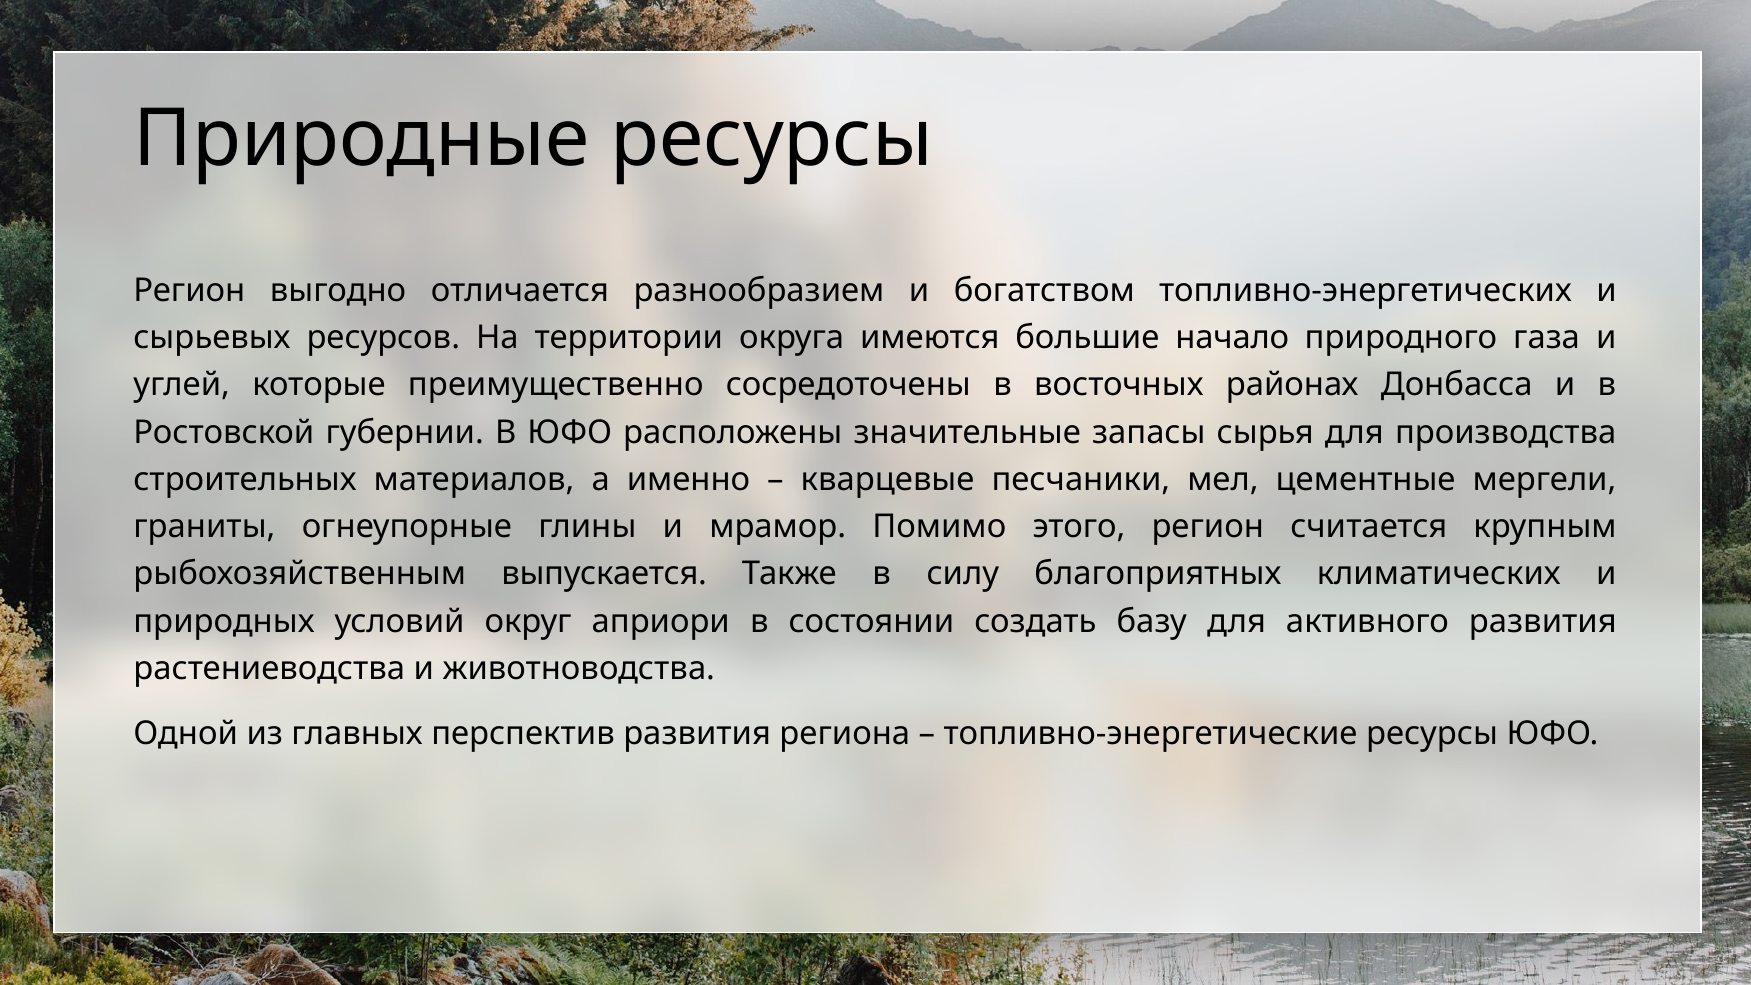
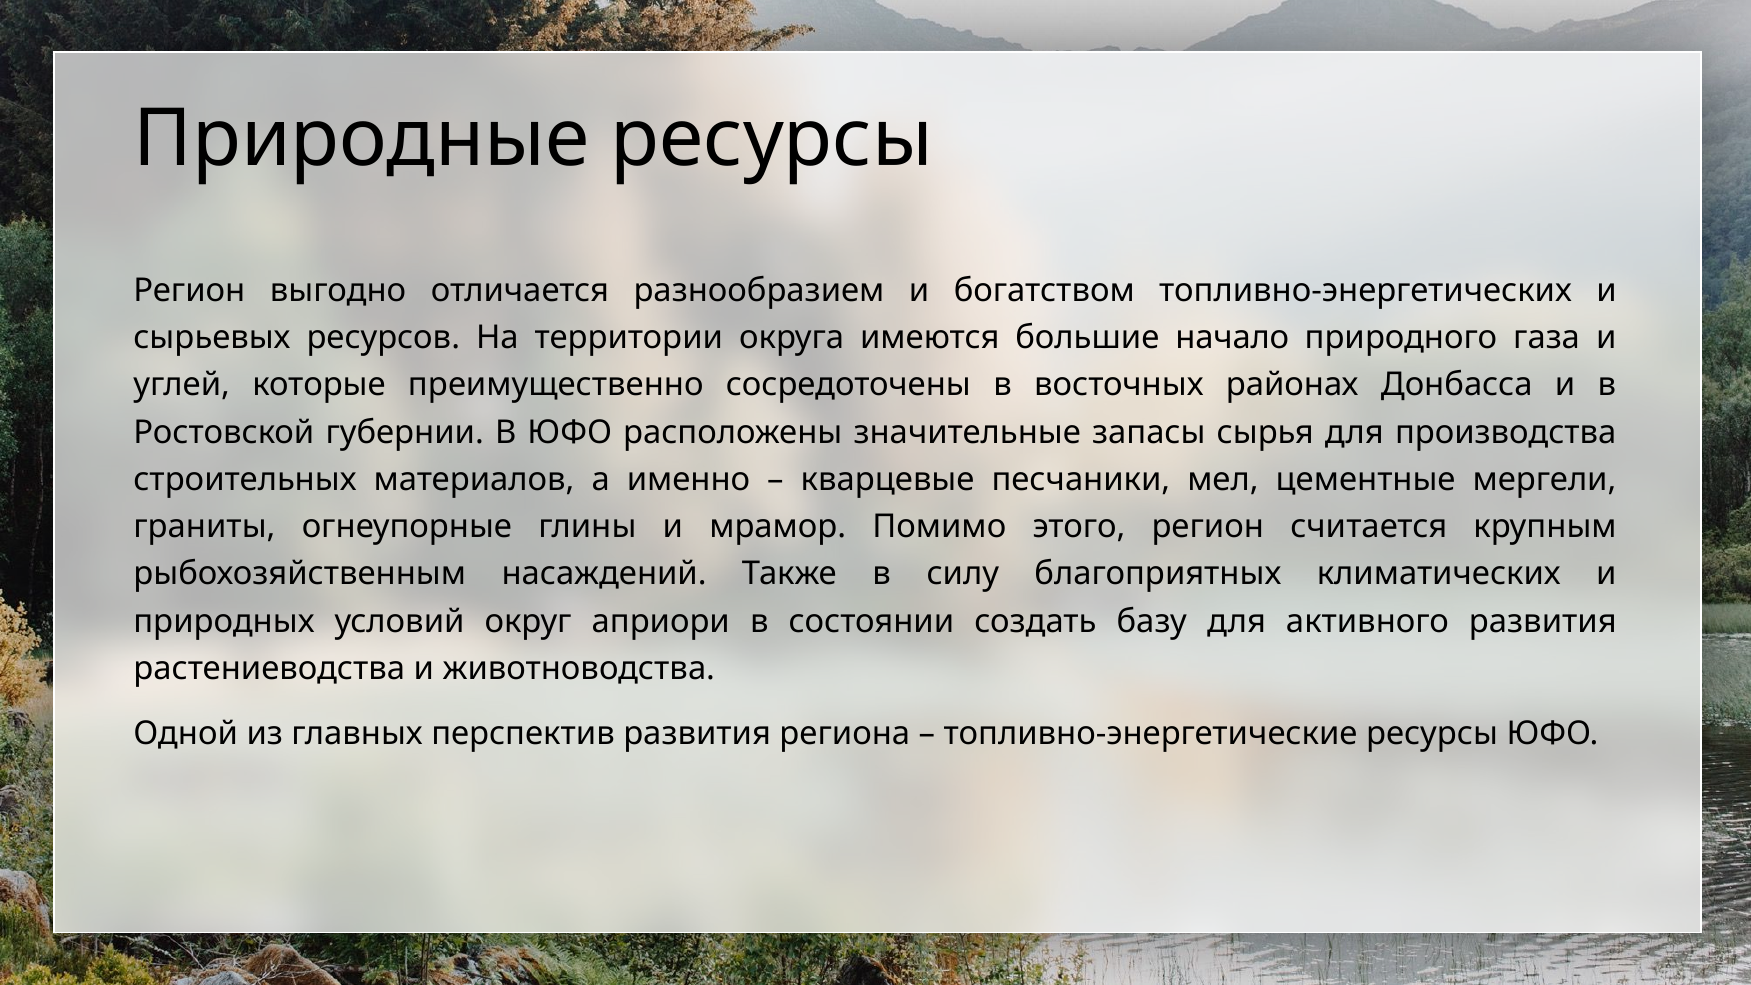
выпускается: выпускается -> насаждений (604, 574)
